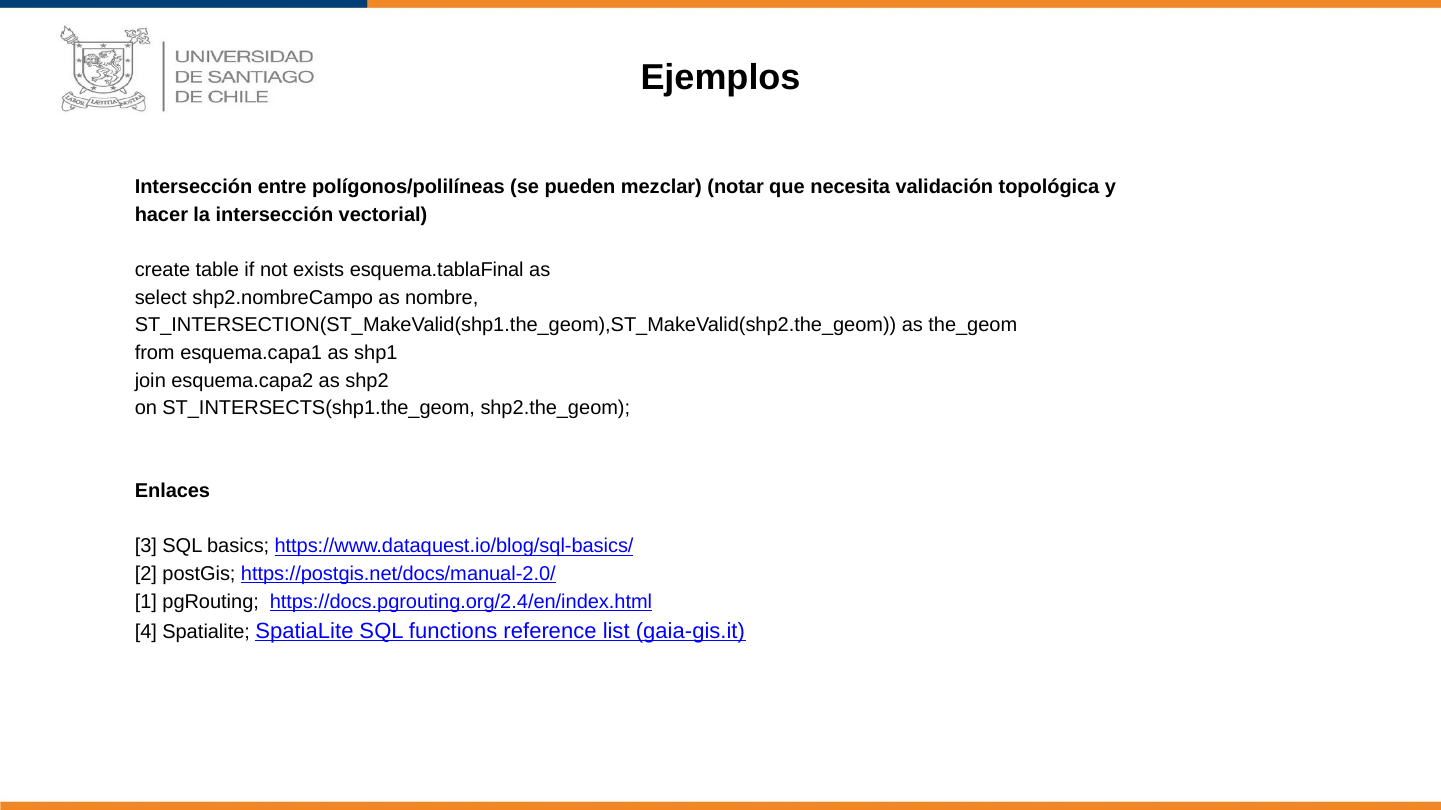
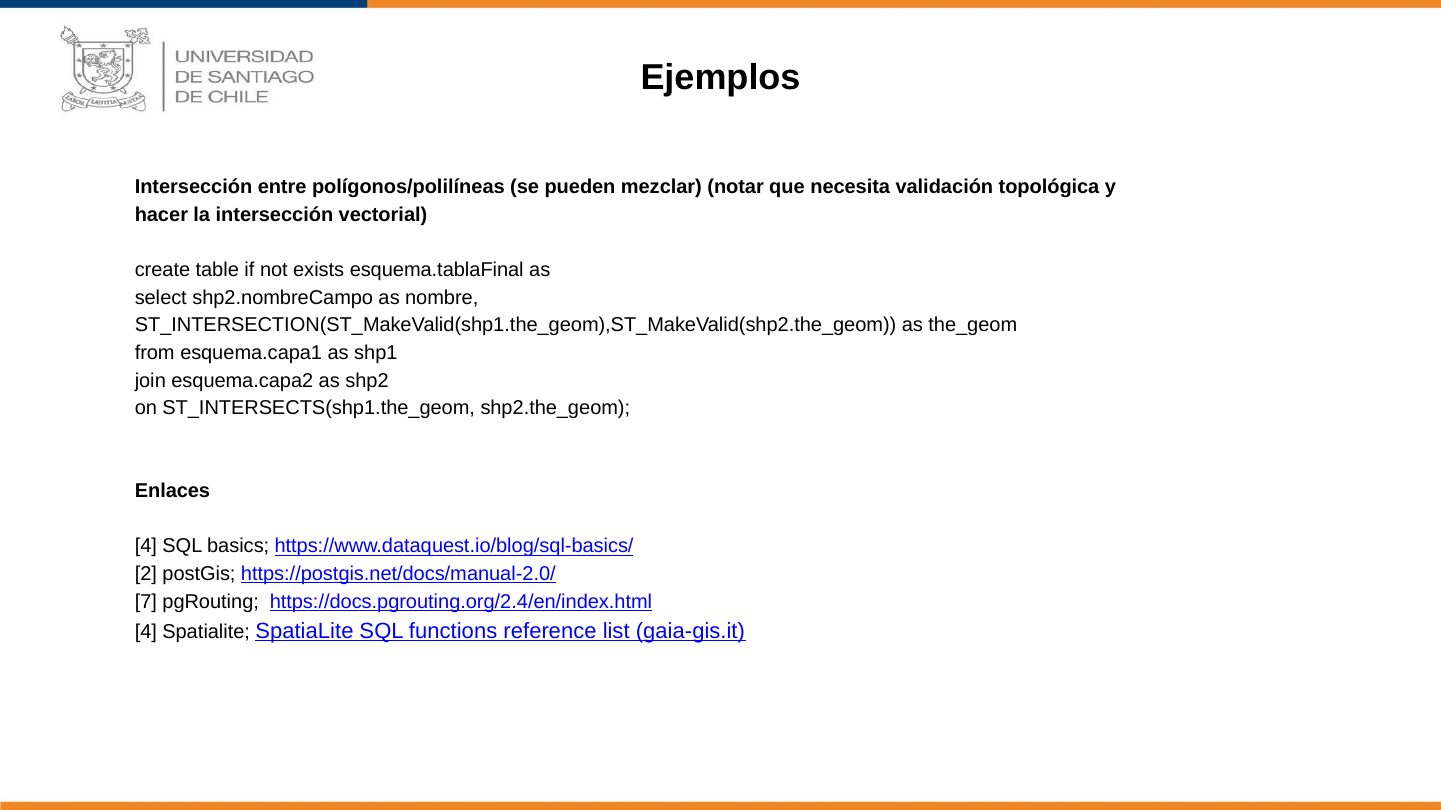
3: 3 -> 4 (146, 547)
1: 1 -> 7 (146, 602)
